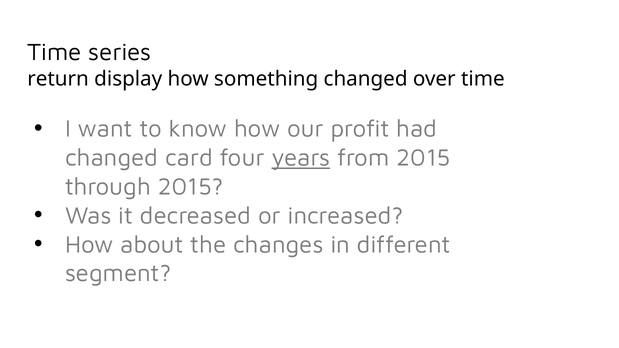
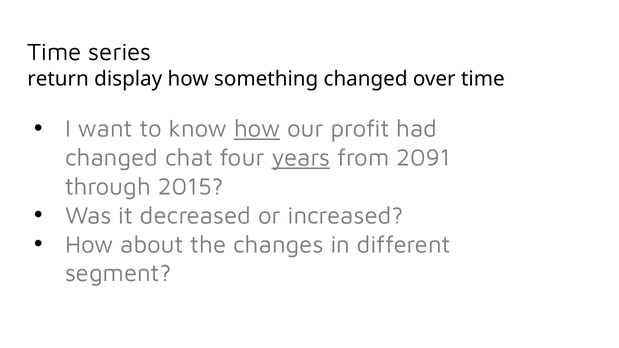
how underline: none -> present (257, 129)
card: card -> chat (189, 158)
from 2015: 2015 -> 2091 (424, 158)
